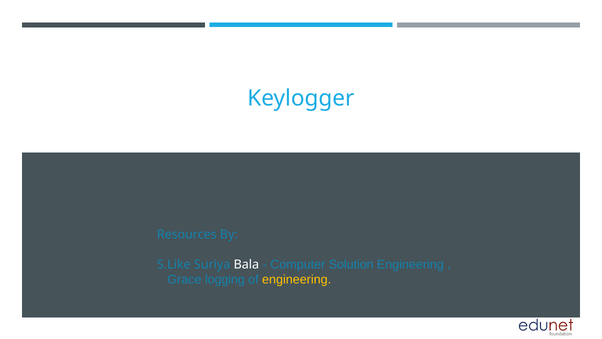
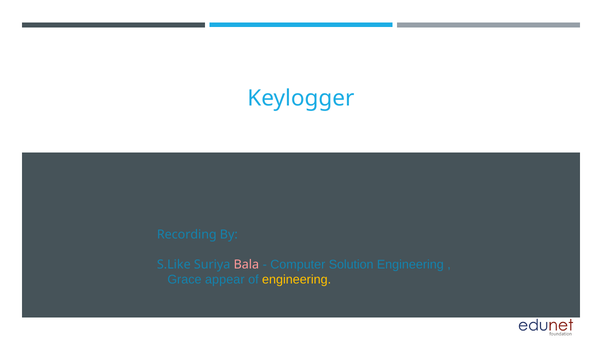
Resources: Resources -> Recording (187, 234)
Bala colour: white -> pink (246, 264)
logging: logging -> appear (225, 279)
